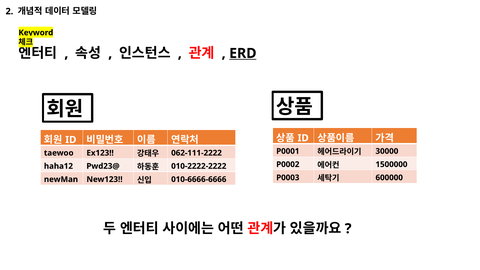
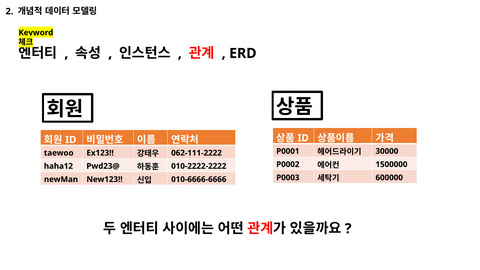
ERD underline: present -> none (243, 53)
